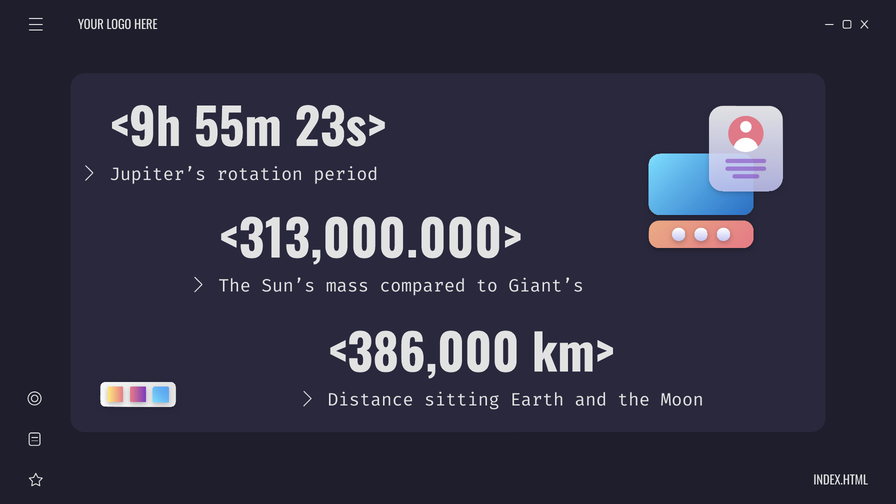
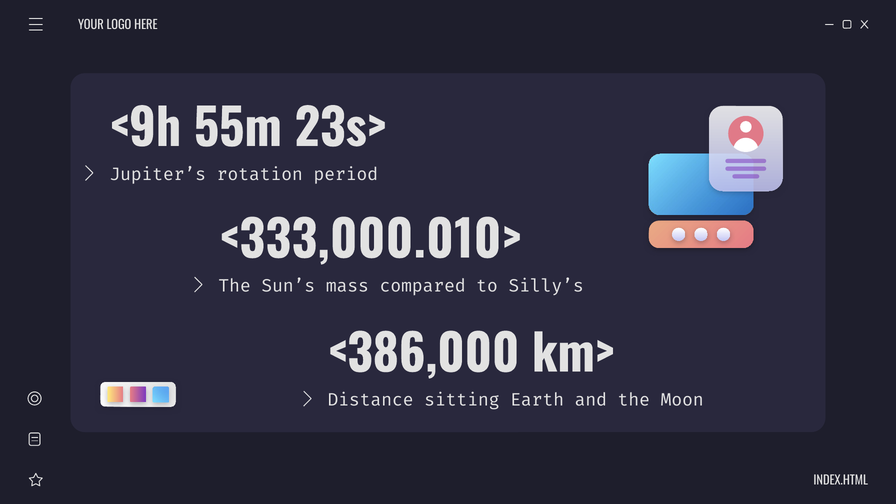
<313,000.000>: <313,000.000> -> <333,000.010> (370, 241)
Giant’s: Giant’s -> Silly’s (546, 286)
